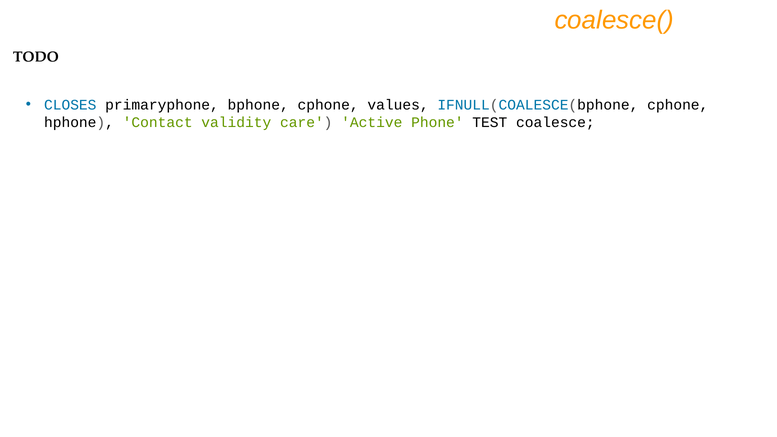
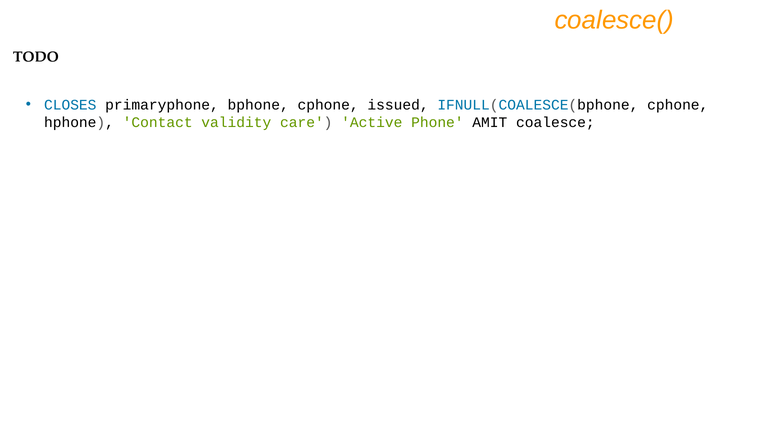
values: values -> issued (398, 105)
TEST: TEST -> AMIT (490, 122)
